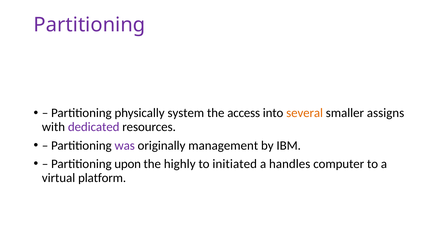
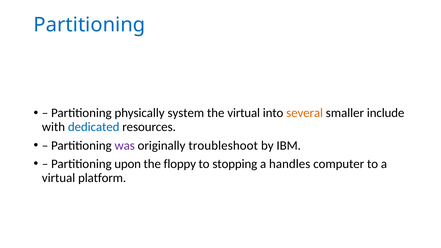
Partitioning colour: purple -> blue (89, 25)
the access: access -> virtual (244, 113)
assigns: assigns -> include (386, 113)
dedicated colour: purple -> blue (94, 127)
management: management -> troubleshoot (223, 145)
highly: highly -> floppy (180, 164)
initiated: initiated -> stopping (235, 164)
